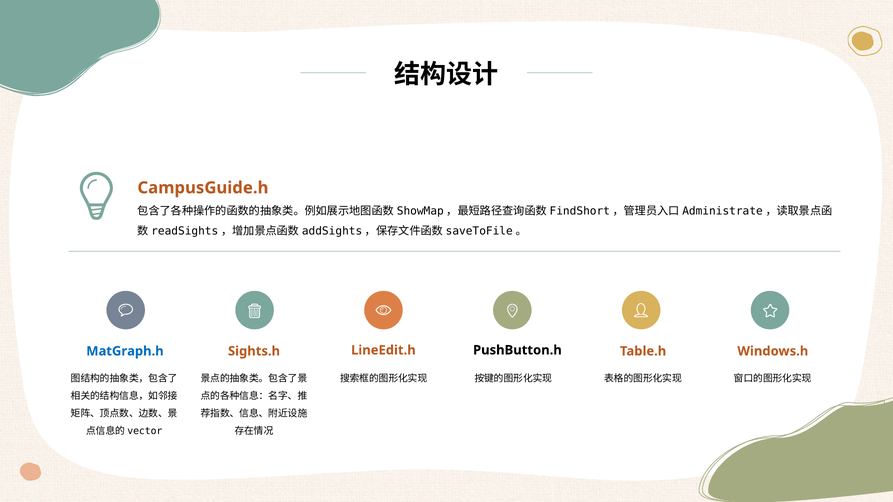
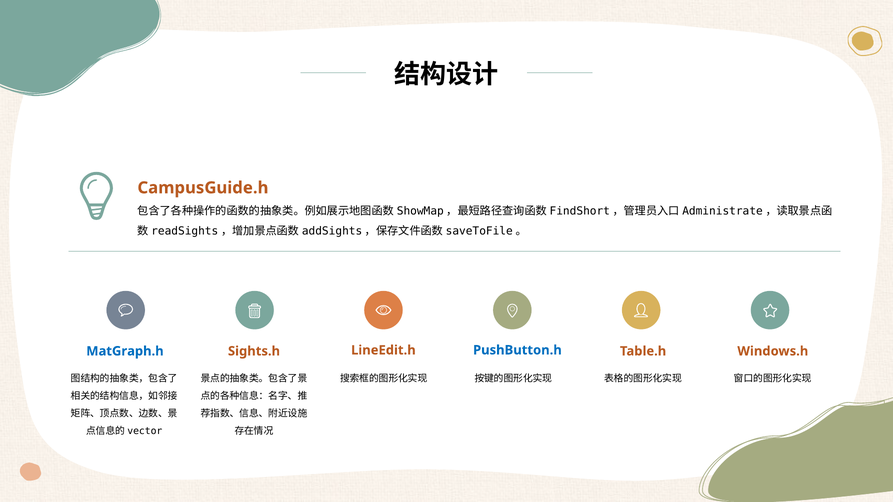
PushButton.h colour: black -> blue (517, 350)
